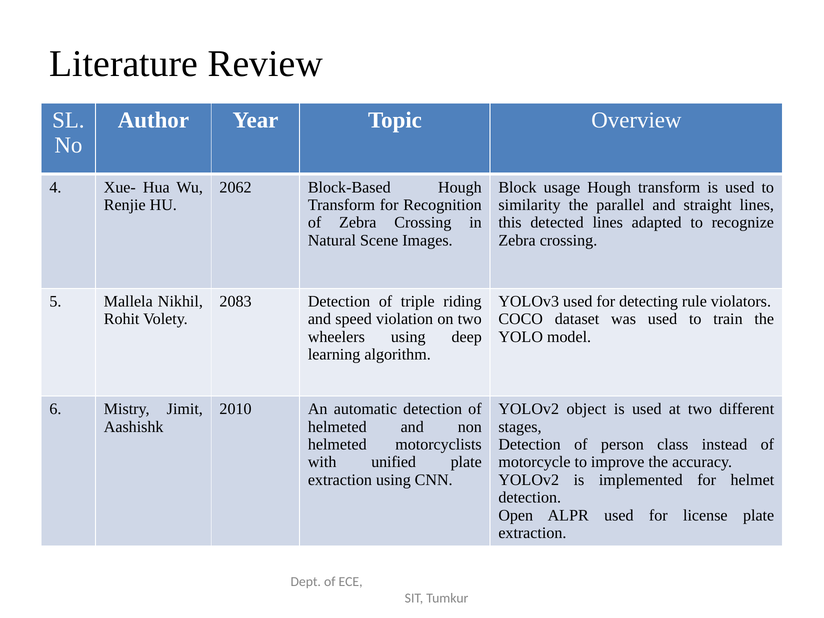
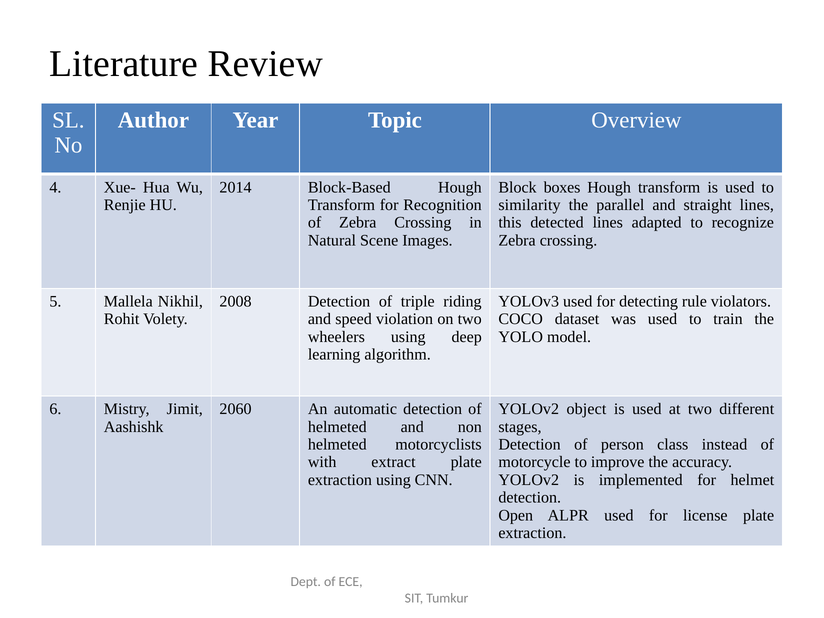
2062: 2062 -> 2014 (236, 187)
usage: usage -> boxes (562, 187)
2083: 2083 -> 2008 (236, 301)
2010: 2010 -> 2060 (236, 409)
unified: unified -> extract (393, 462)
